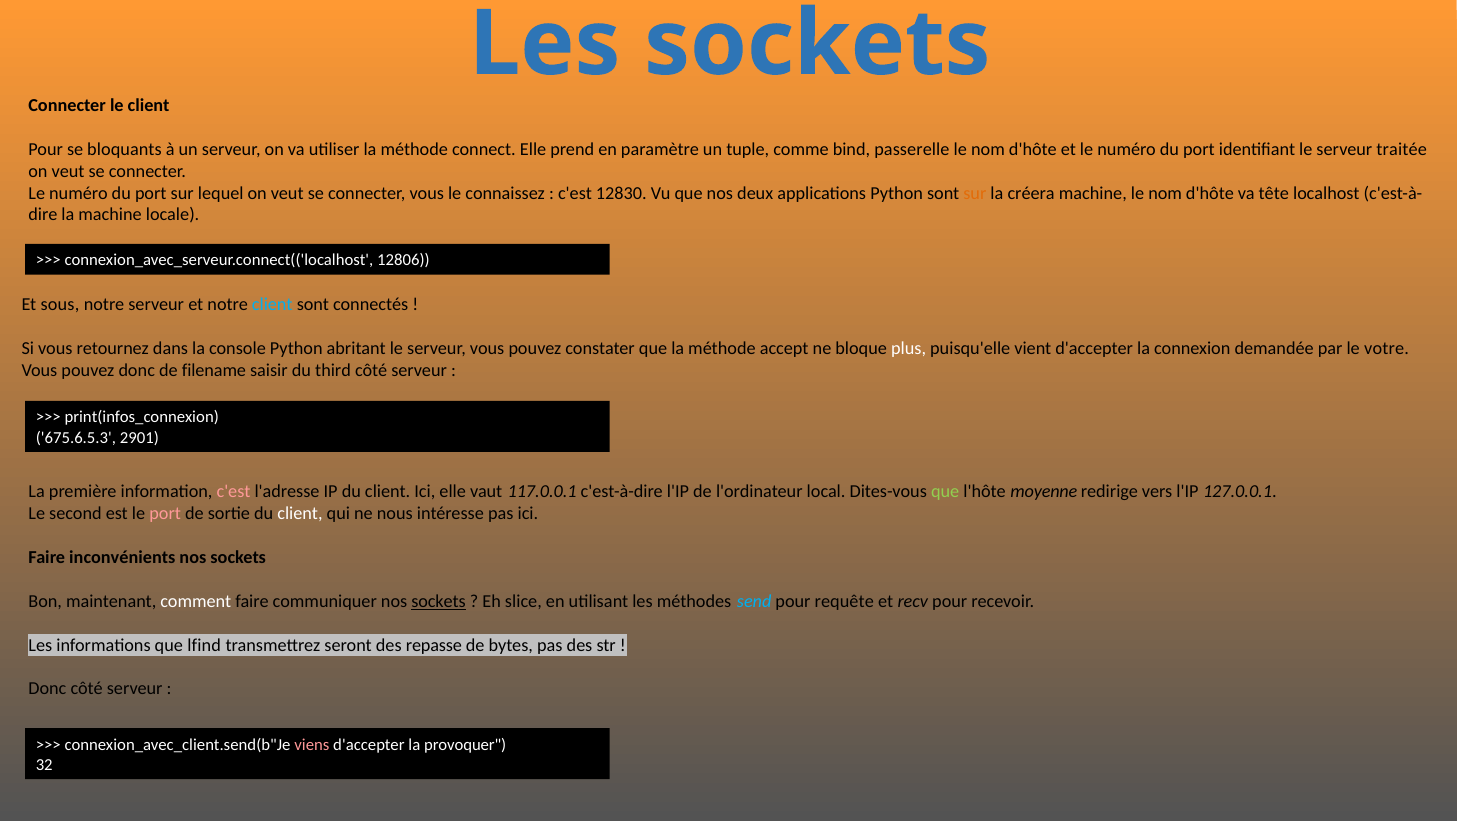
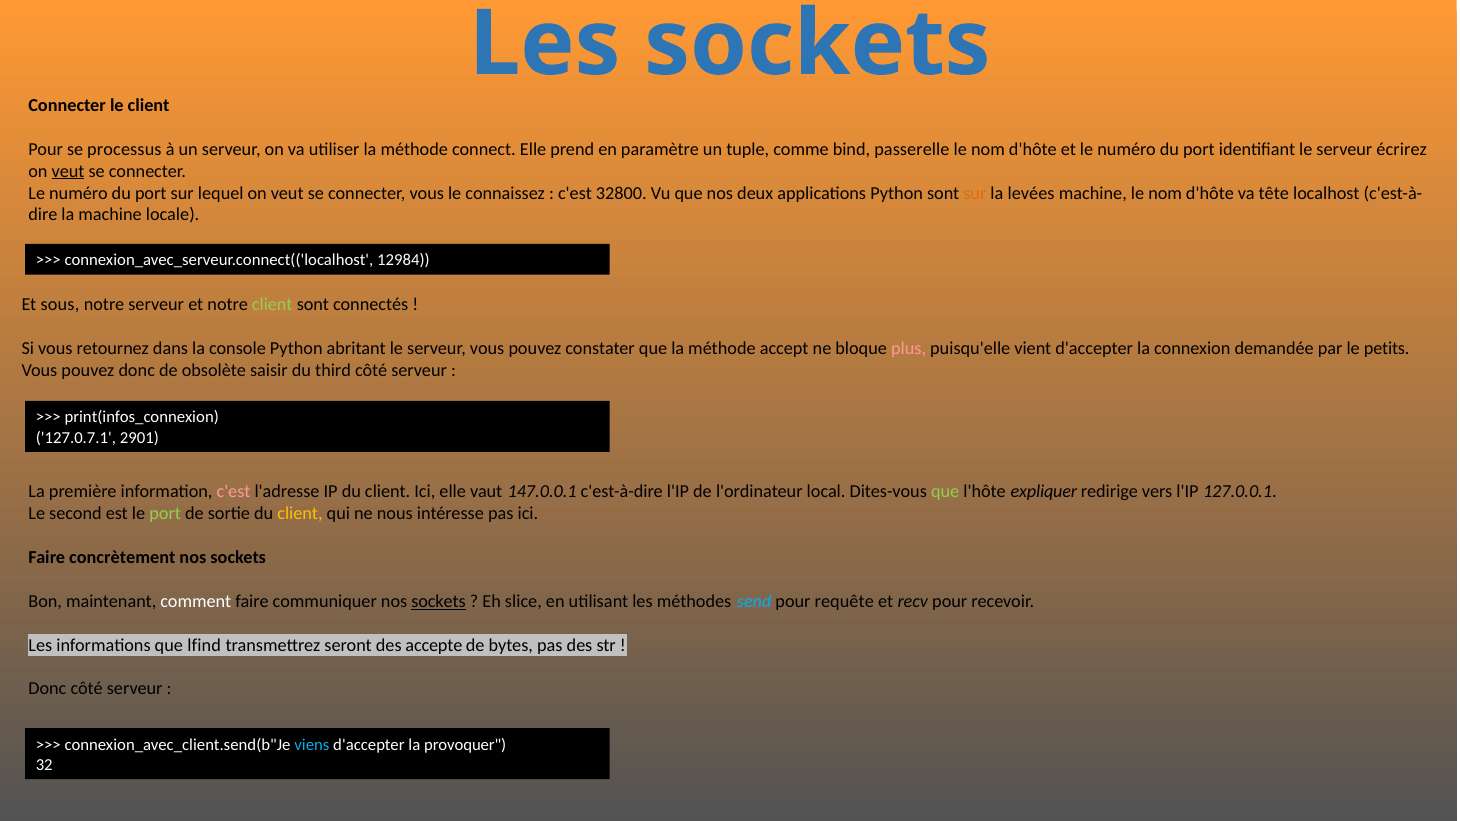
bloquants: bloquants -> processus (124, 149)
traitée: traitée -> écrirez (1402, 149)
veut underline: none -> present (68, 171)
12830: 12830 -> 32800 (621, 193)
créera: créera -> levées (1031, 193)
12806: 12806 -> 12984 (403, 261)
client colour: light blue -> light green (272, 305)
plus colour: white -> pink (909, 348)
votre: votre -> petits (1387, 348)
filename: filename -> obsolète (214, 370)
675.6.5.3: 675.6.5.3 -> 127.0.7.1 (76, 438)
117.0.0.1: 117.0.0.1 -> 147.0.0.1 (542, 492)
moyenne: moyenne -> expliquer (1044, 492)
port colour: pink -> light green (165, 514)
client colour: white -> yellow (300, 514)
inconvénients: inconvénients -> concrètement (122, 558)
repasse: repasse -> accepte (434, 645)
viens colour: pink -> light blue (312, 745)
